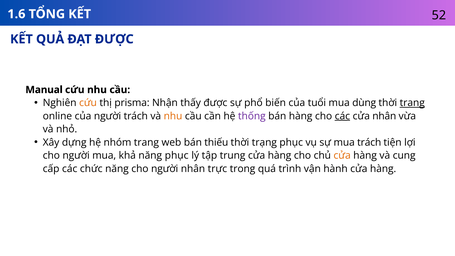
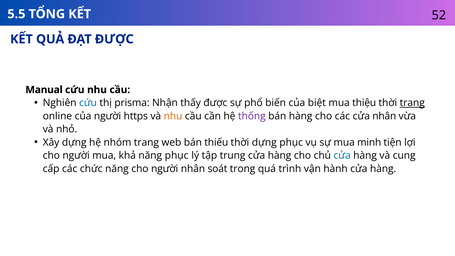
1.6: 1.6 -> 5.5 (16, 14)
cứu colour: orange -> blue (88, 103)
tuổi: tuổi -> biệt (317, 103)
dùng: dùng -> thiệu (364, 103)
người trách: trách -> https (136, 116)
các underline: present -> none (342, 116)
thời trạng: trạng -> dựng (264, 142)
mua trách: trách -> minh (369, 142)
cửa colour: orange -> blue (342, 156)
trực: trực -> soát (217, 169)
